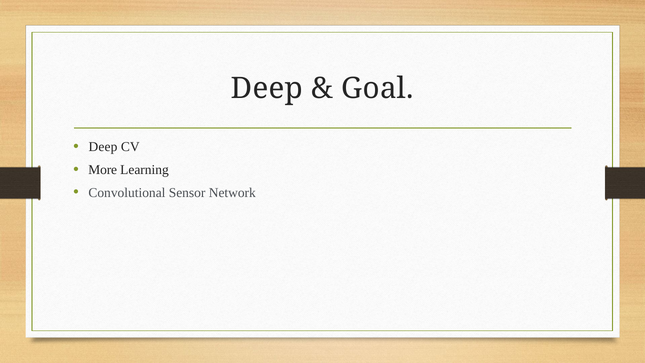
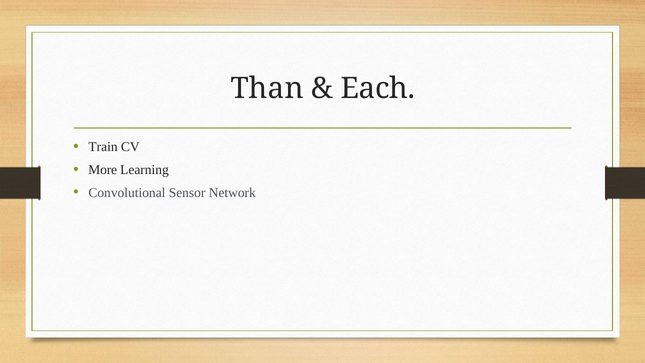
Deep: Deep -> Than (267, 88)
Goal: Goal -> Each (378, 88)
Deep: Deep -> Train (103, 147)
